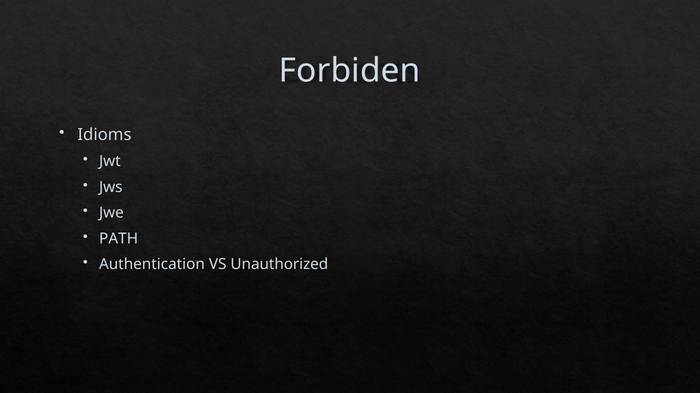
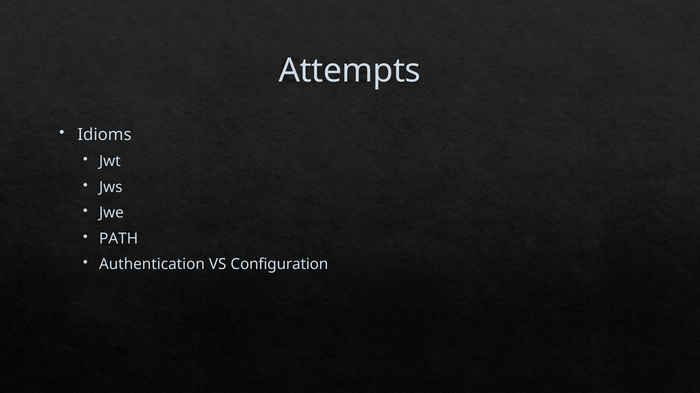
Forbiden: Forbiden -> Attempts (350, 71)
Unauthorized: Unauthorized -> Configuration (279, 265)
